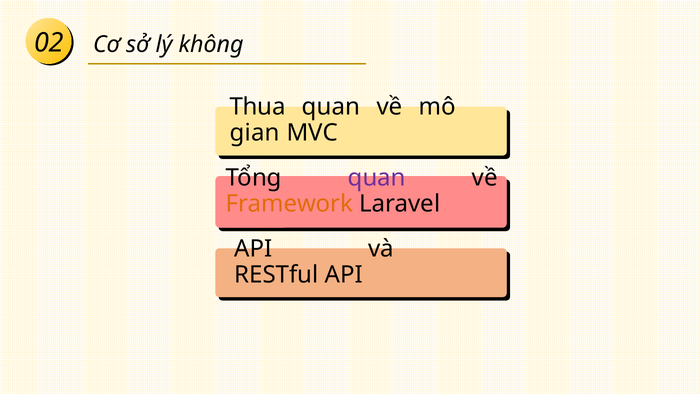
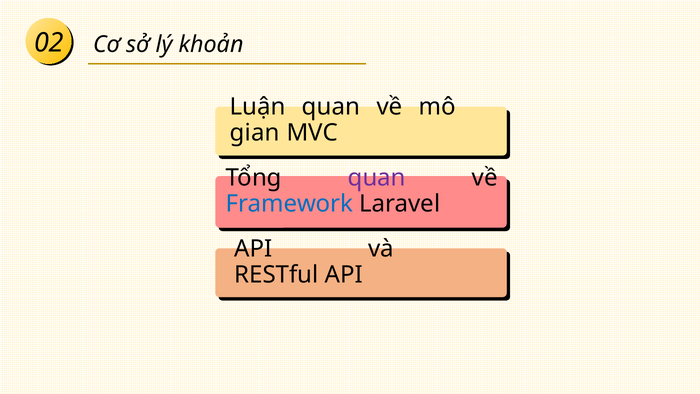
không: không -> khoản (211, 45)
Thua: Thua -> Luận (257, 107)
Framework colour: orange -> blue (289, 204)
